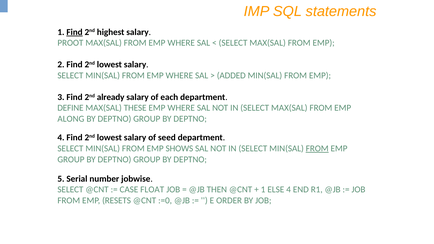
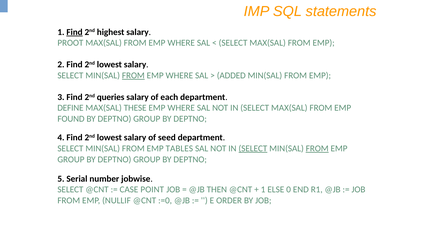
FROM underline: none -> present (133, 75)
already: already -> queries (111, 97)
ALONG: ALONG -> FOUND (71, 119)
SHOWS: SHOWS -> TABLES (179, 149)
SELECT underline: none -> present (253, 149)
FLOAT: FLOAT -> POINT (152, 190)
ELSE 4: 4 -> 0 (289, 190)
RESETS: RESETS -> NULLIF (117, 201)
